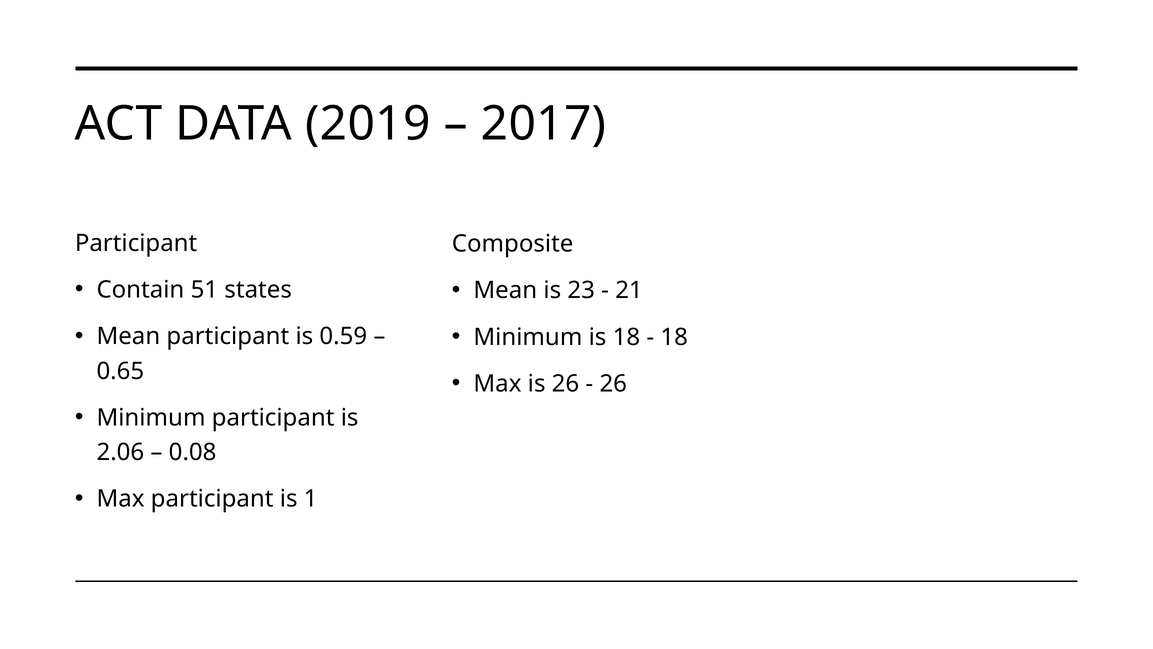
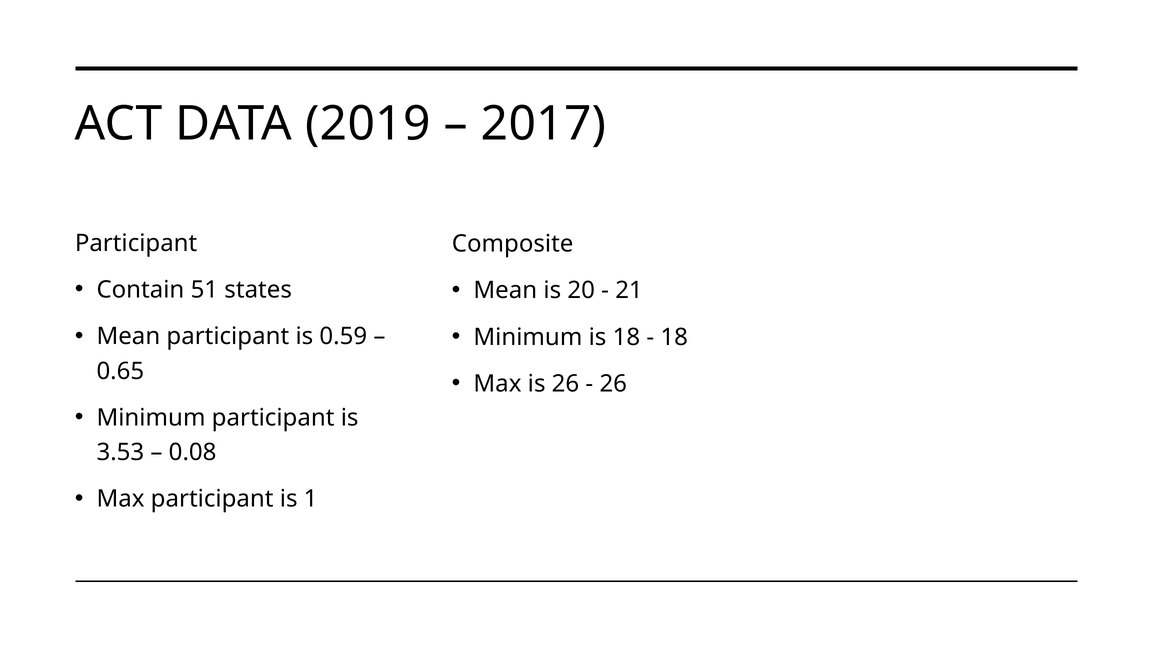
23: 23 -> 20 (581, 290)
2.06: 2.06 -> 3.53 (120, 452)
